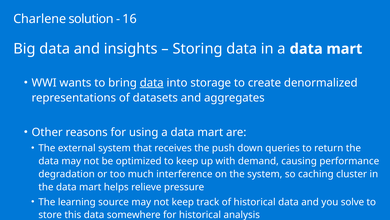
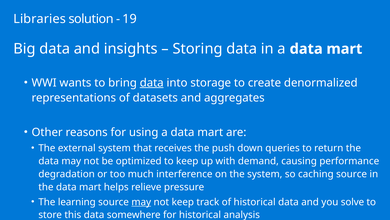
Charlene: Charlene -> Libraries (40, 19)
16: 16 -> 19 (130, 19)
caching cluster: cluster -> source (352, 174)
may underline: none -> present (141, 201)
